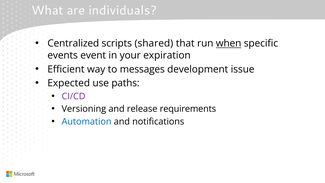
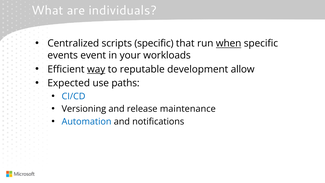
scripts shared: shared -> specific (154, 43)
expiration: expiration -> workloads (167, 55)
way underline: none -> present (96, 69)
messages: messages -> reputable (142, 69)
issue: issue -> allow (243, 69)
CI/CD colour: purple -> blue (74, 96)
requirements: requirements -> maintenance (188, 109)
